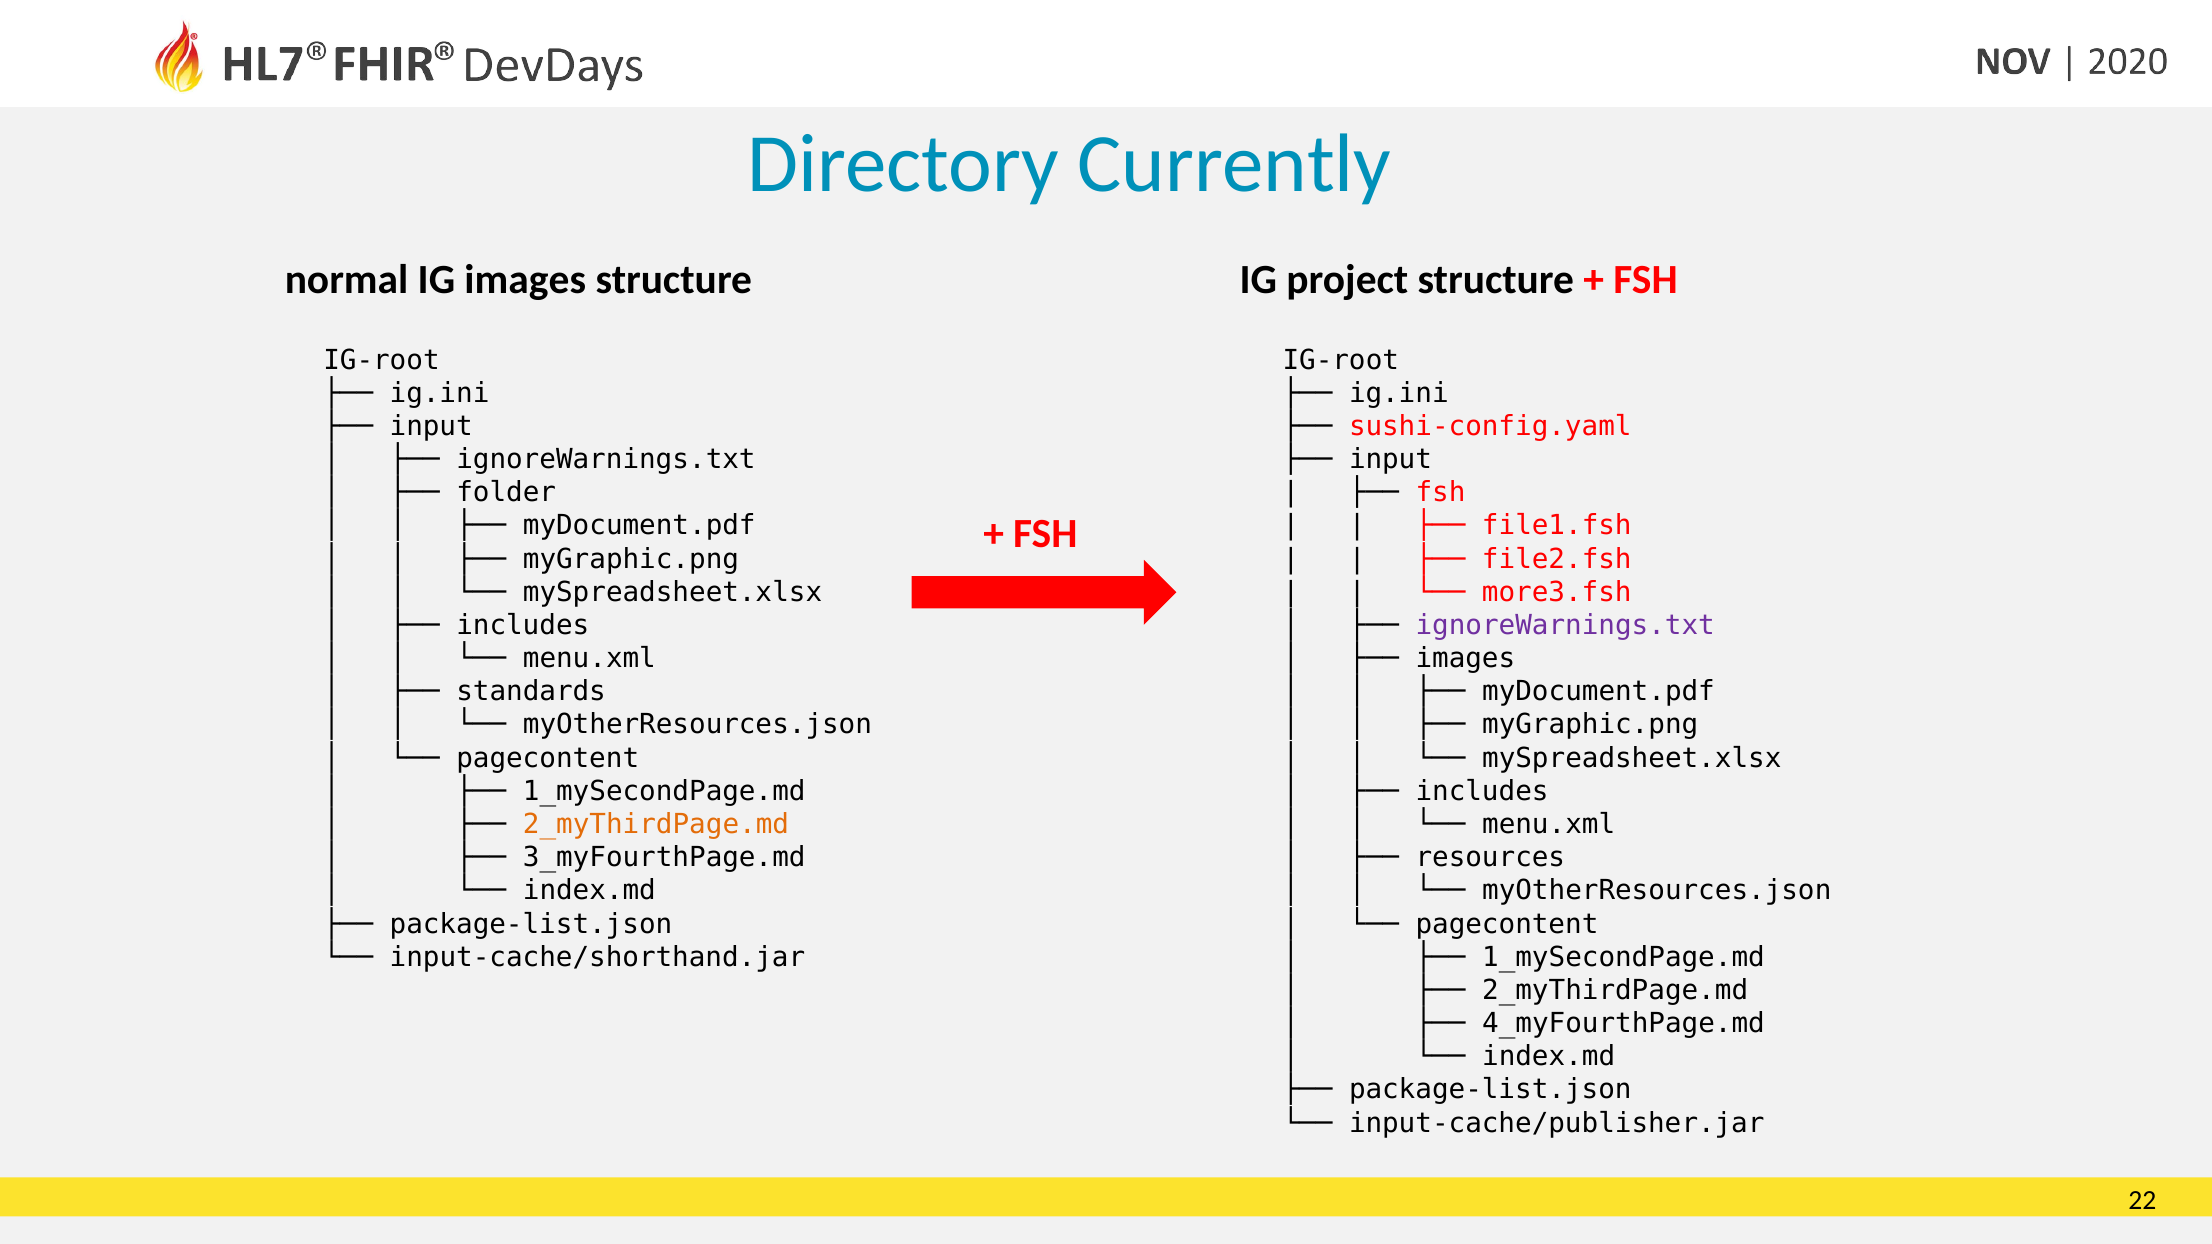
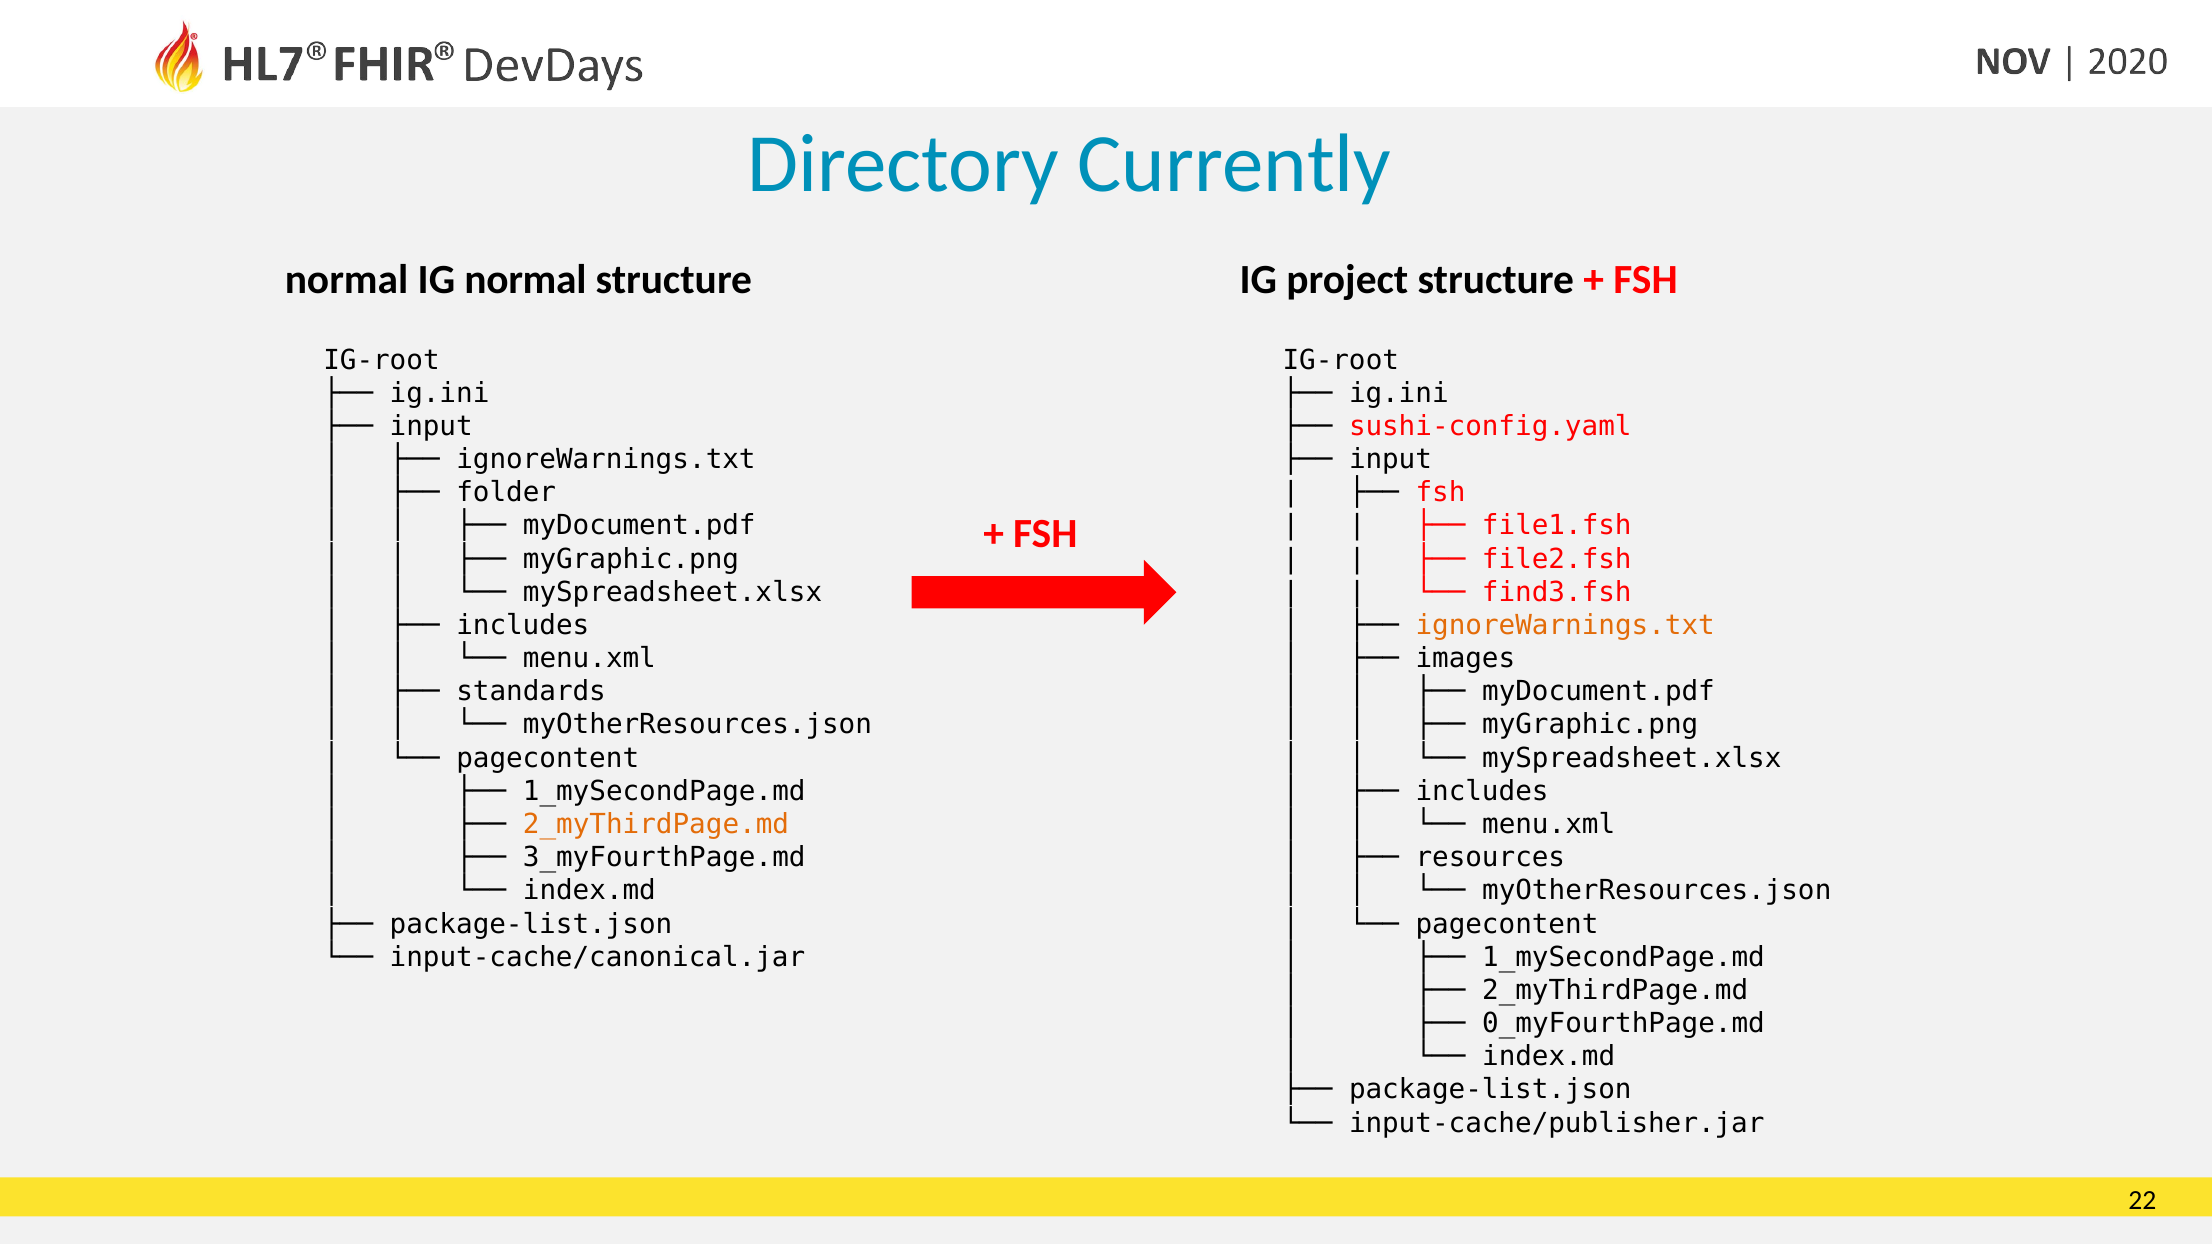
IG images: images -> normal (525, 280)
more3.fsh: more3.fsh -> find3.fsh (1557, 592)
ignoreWarnings.txt colour: purple -> orange (1565, 625)
input-cache/shorthand.jar: input-cache/shorthand.jar -> input-cache/canonical.jar (597, 957)
4_myFourthPage.md: 4_myFourthPage.md -> 0_myFourthPage.md (1624, 1024)
